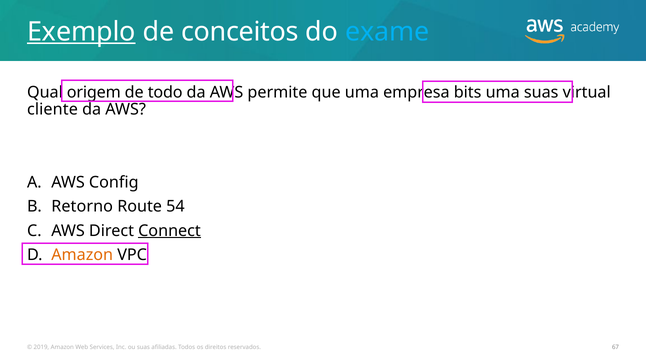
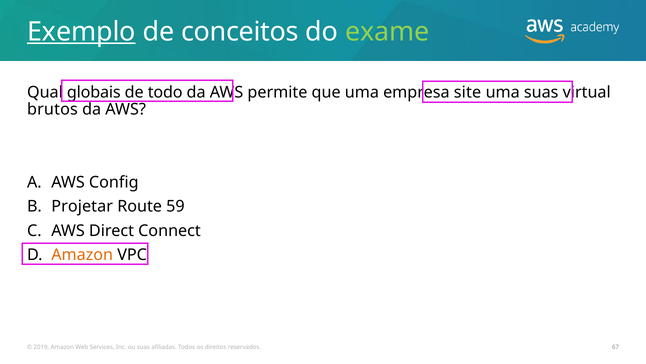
exame colour: light blue -> light green (387, 32)
origem: origem -> globais (94, 92)
bits: bits -> site (468, 92)
cliente: cliente -> brutos (52, 109)
Retorno: Retorno -> Projetar (82, 206)
54: 54 -> 59 (175, 206)
Connect underline: present -> none (169, 230)
